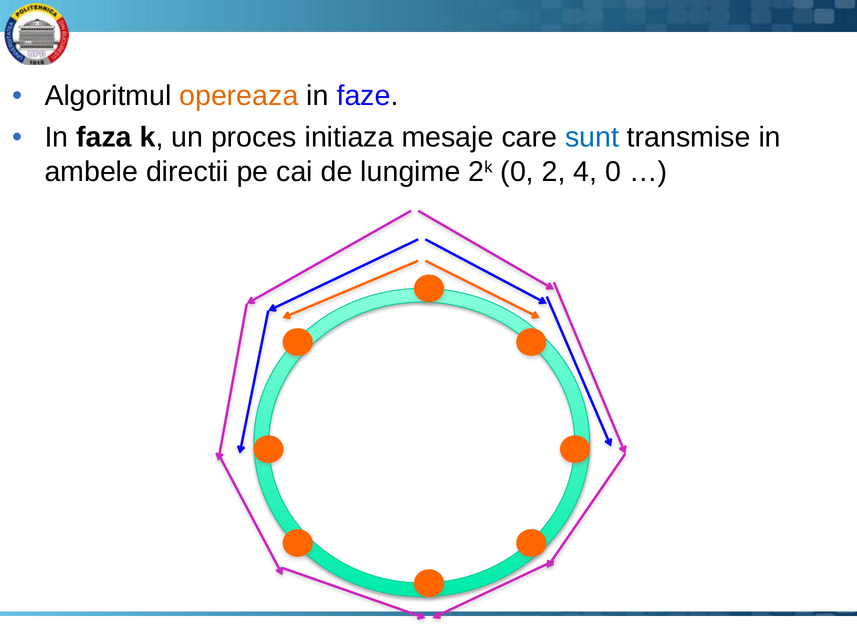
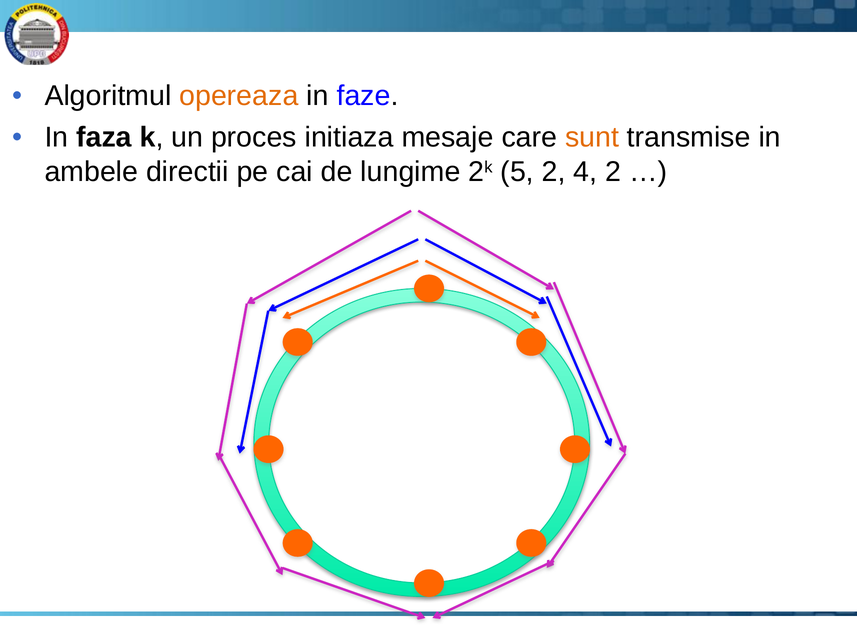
sunt colour: blue -> orange (592, 137)
2k 0: 0 -> 5 (517, 172)
4 0: 0 -> 2 (613, 172)
